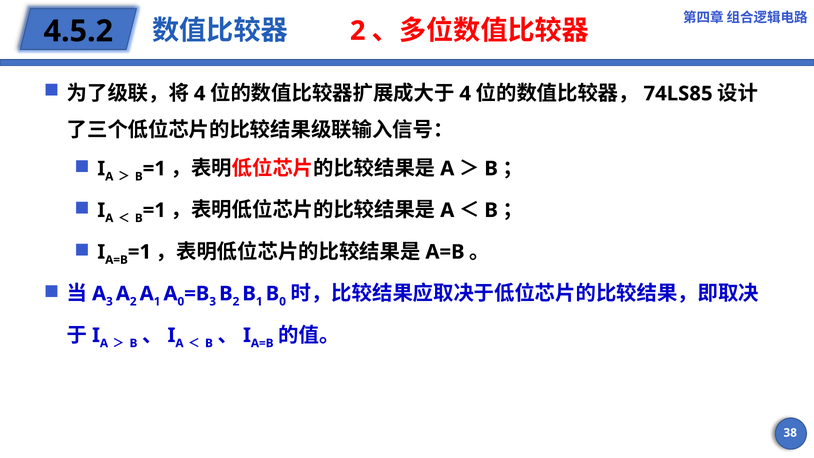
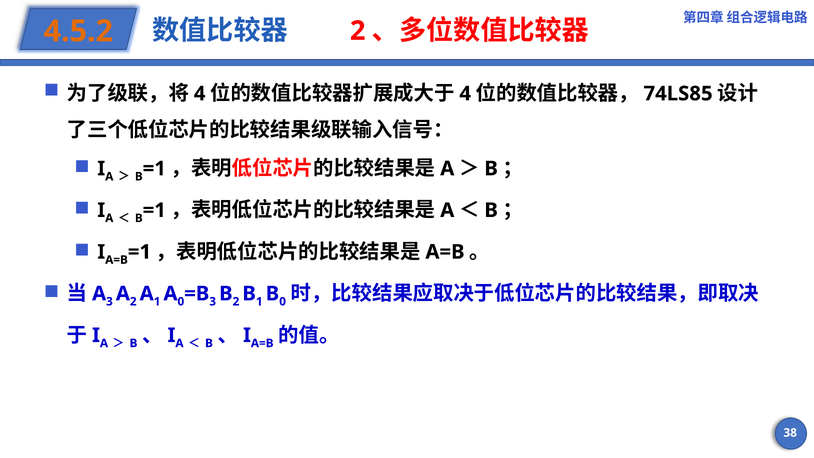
4.5.2 colour: black -> orange (78, 31)
